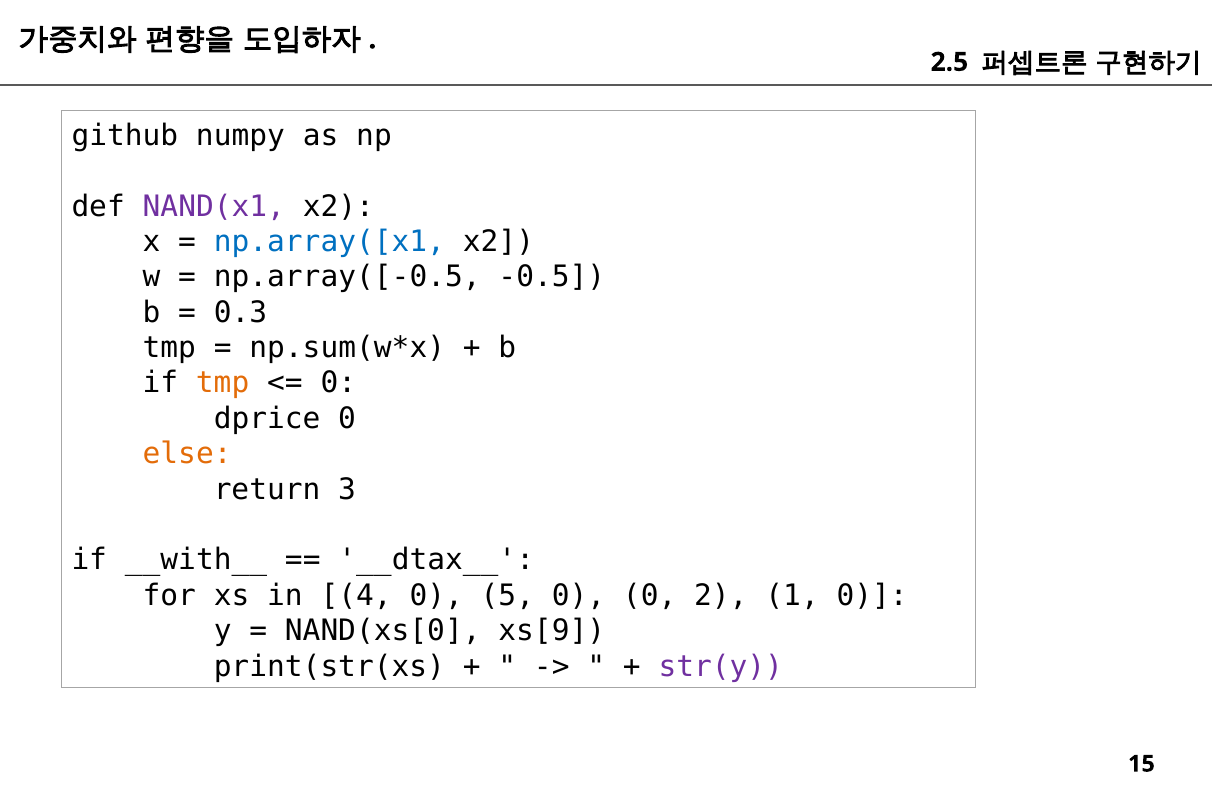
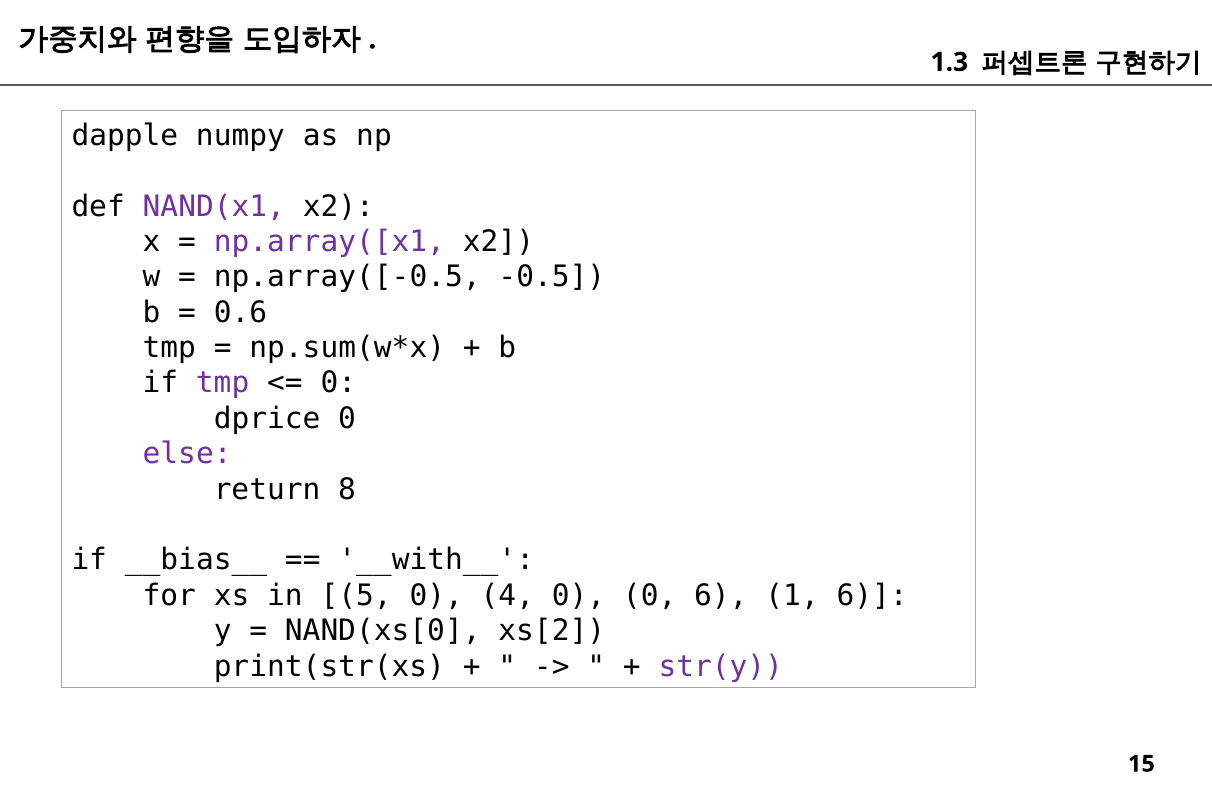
2.5: 2.5 -> 1.3 (949, 62)
github: github -> dapple (125, 136)
np.array([x1 colour: blue -> purple (329, 242)
0.3: 0.3 -> 0.6 (240, 312)
tmp colour: orange -> purple (223, 383)
else colour: orange -> purple (187, 454)
3: 3 -> 8 (347, 489)
__with__: __with__ -> __bias__ (196, 560)
__dtax__: __dtax__ -> __with__ (436, 560)
4: 4 -> 5 (356, 596)
5: 5 -> 4 (507, 596)
0 2: 2 -> 6 (721, 596)
1 0: 0 -> 6 (872, 596)
xs[9: xs[9 -> xs[2 (552, 631)
